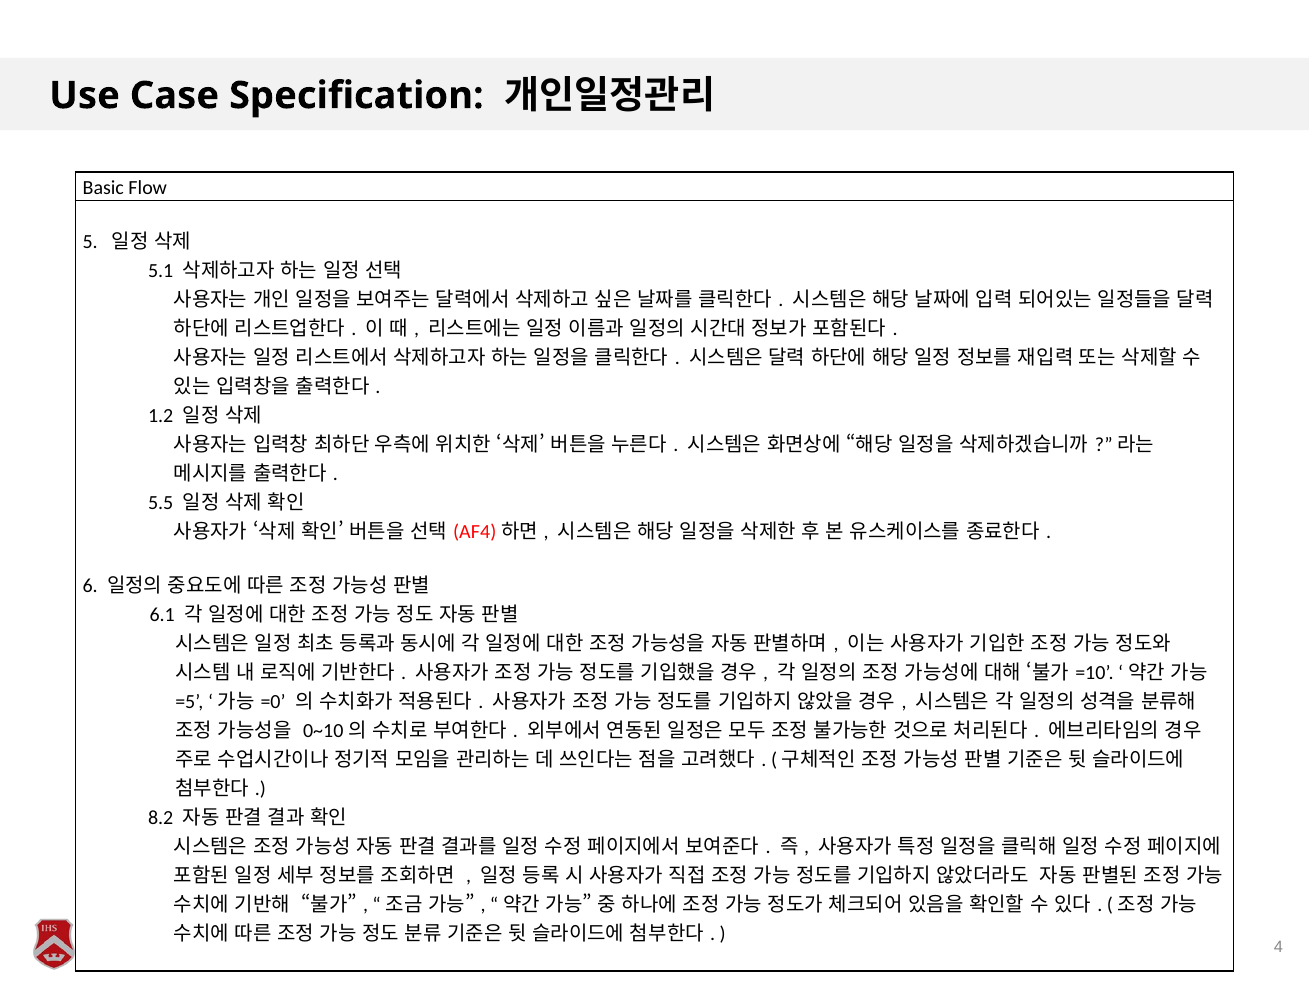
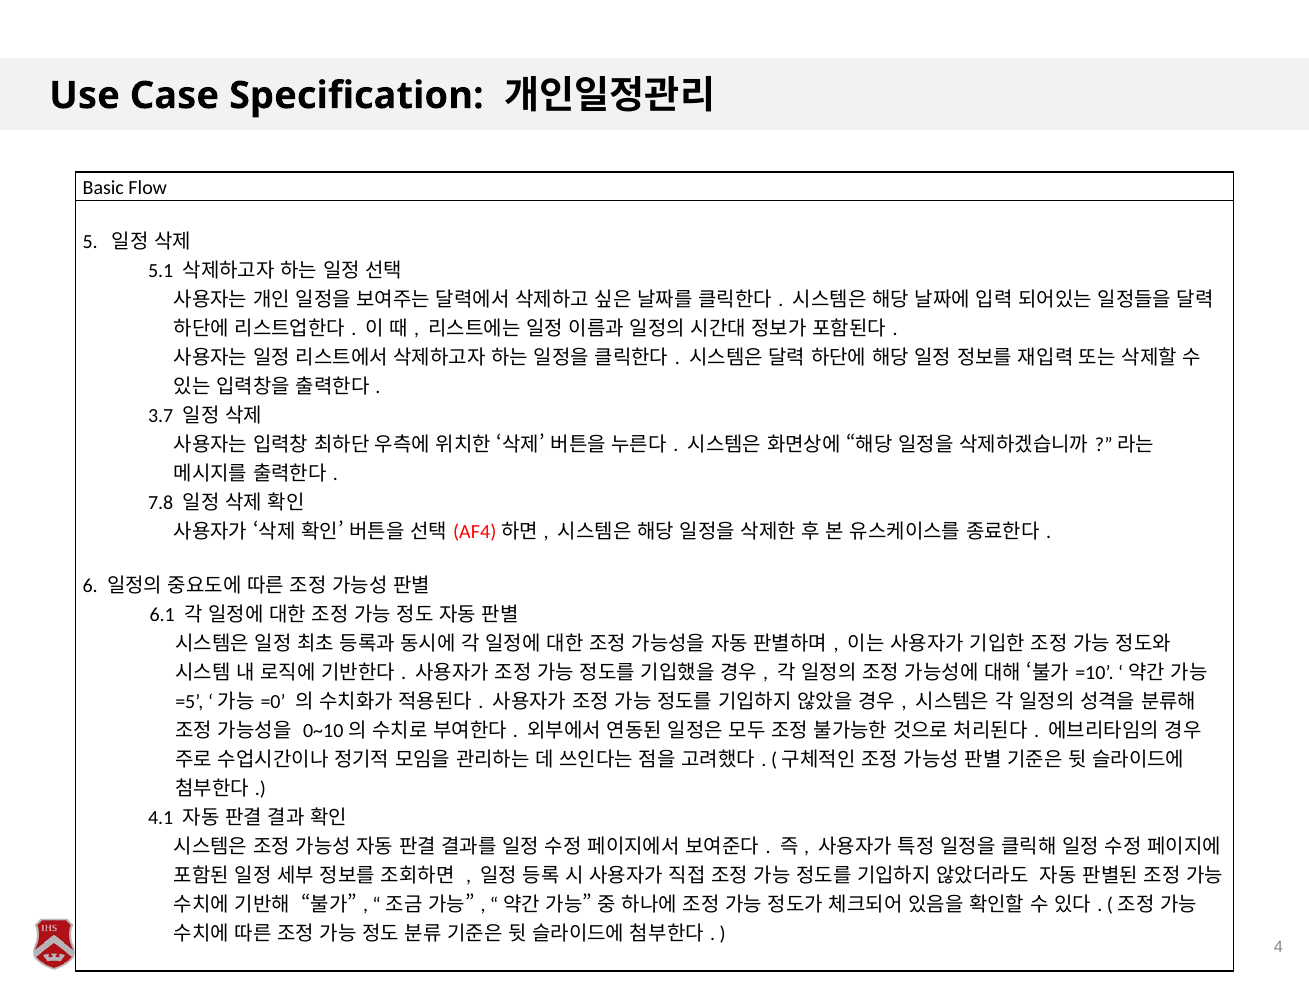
1.2: 1.2 -> 3.7 (161, 416)
5.5: 5.5 -> 7.8 (161, 503)
8.2: 8.2 -> 4.1 (161, 818)
